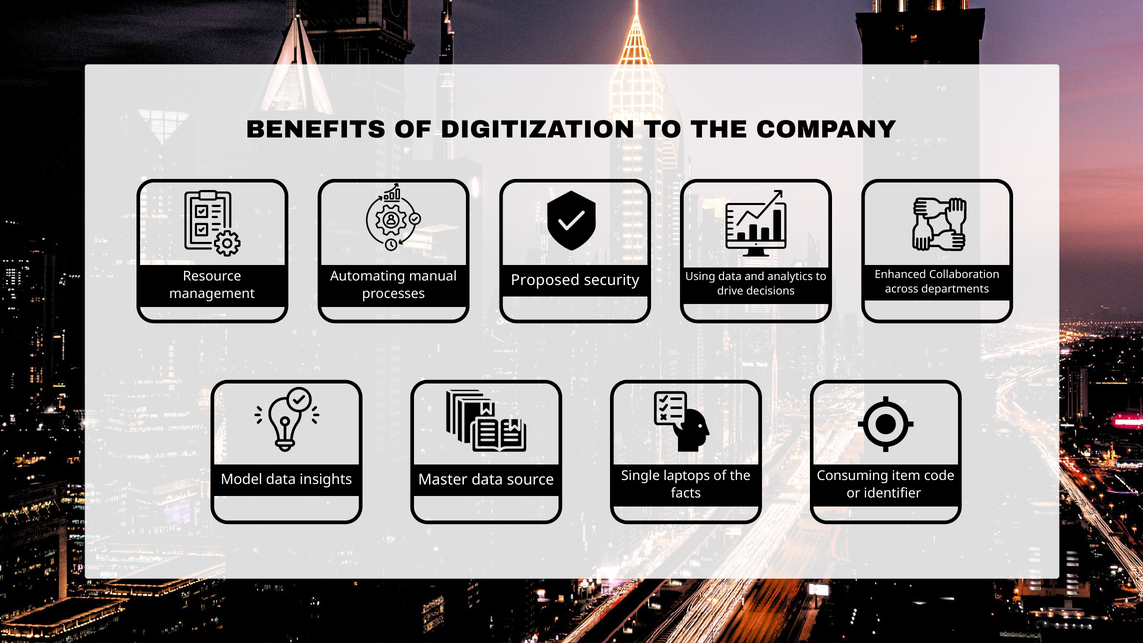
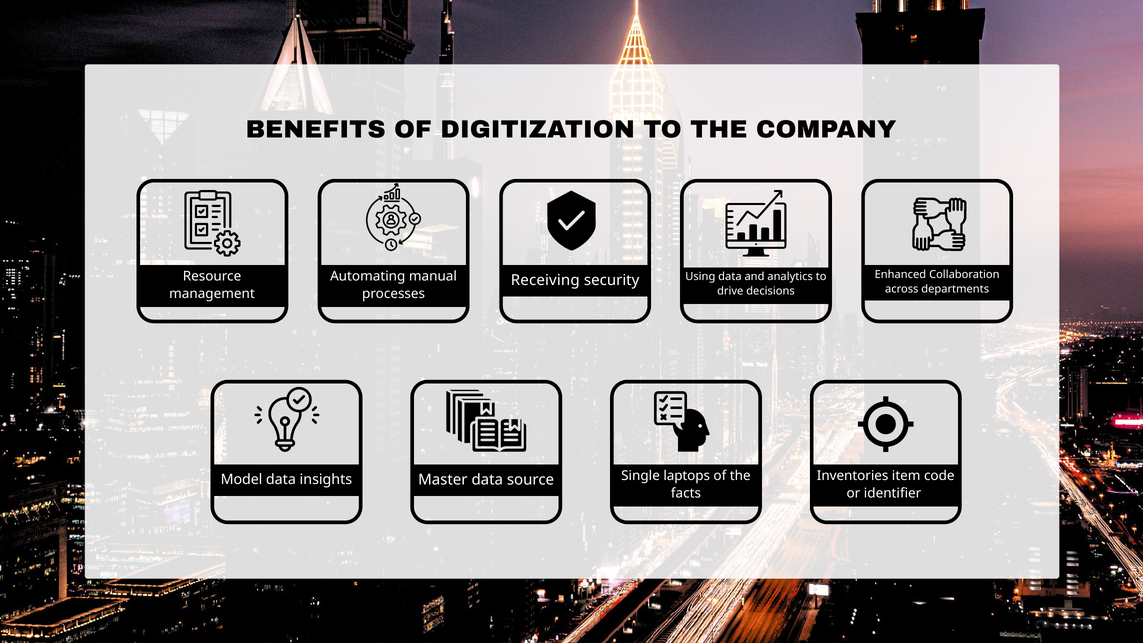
Proposed: Proposed -> Receiving (545, 280)
Consuming: Consuming -> Inventories (853, 476)
